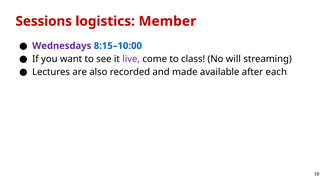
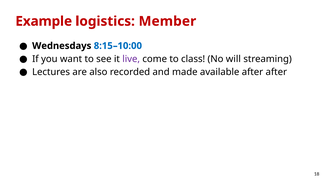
Sessions: Sessions -> Example (44, 21)
Wednesdays colour: purple -> black (62, 46)
after each: each -> after (276, 72)
